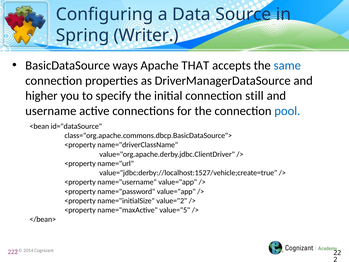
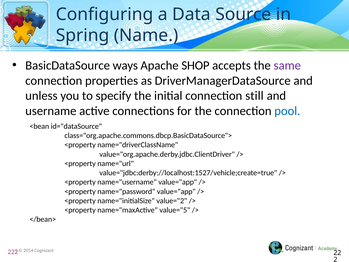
Writer: Writer -> Name (146, 35)
THAT: THAT -> SHOP (195, 65)
same colour: blue -> purple (287, 65)
higher: higher -> unless (41, 96)
